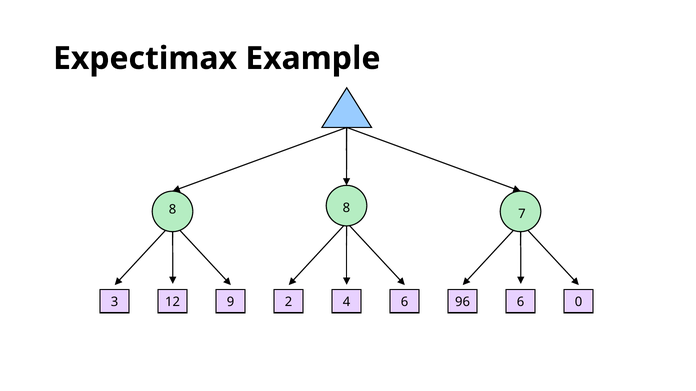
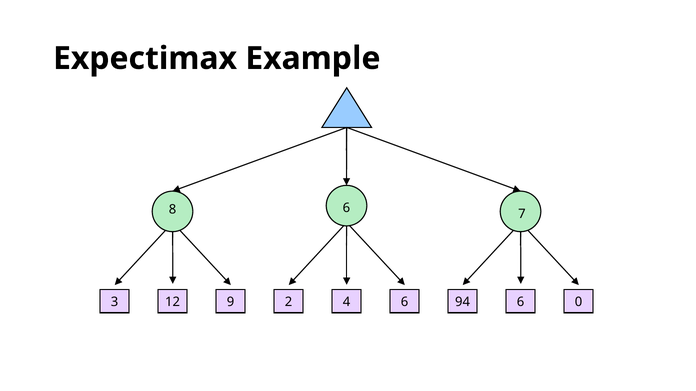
8 8: 8 -> 6 (346, 208)
96: 96 -> 94 (463, 302)
